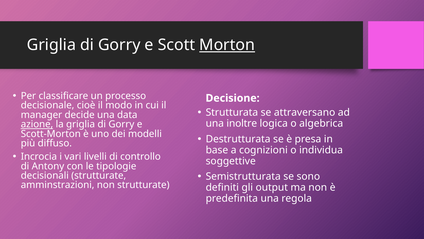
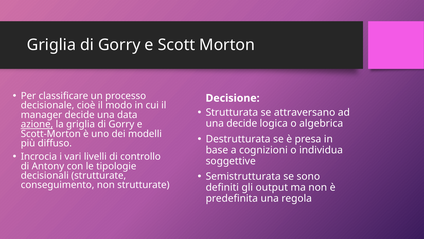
Morton underline: present -> none (227, 45)
una inoltre: inoltre -> decide (242, 123)
amminstrazioni: amminstrazioni -> conseguimento (58, 185)
